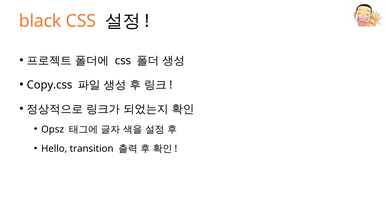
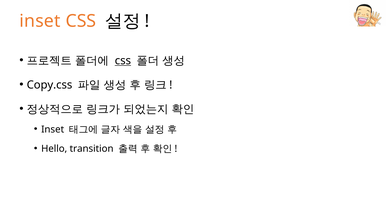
black: black -> inset (40, 21)
css underline: none -> present (123, 61)
Opsz: Opsz -> Inset (53, 129)
